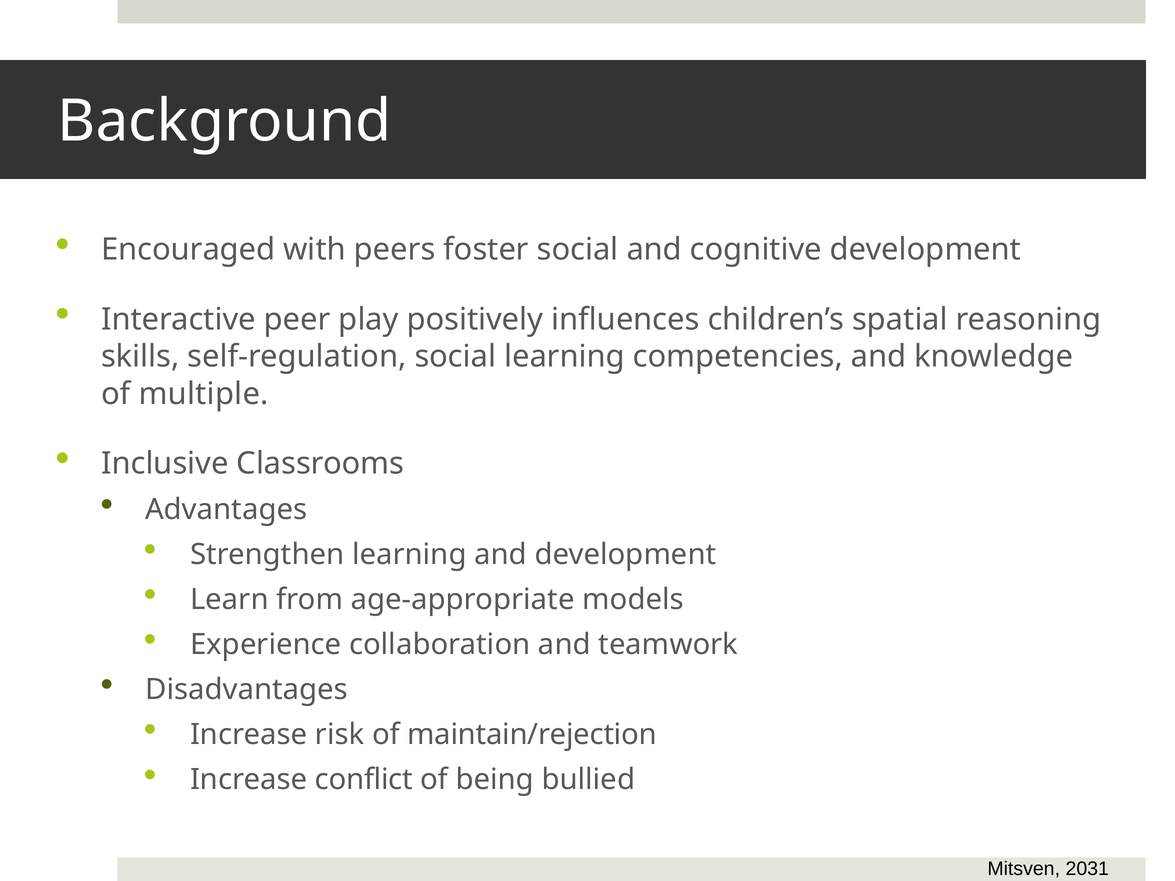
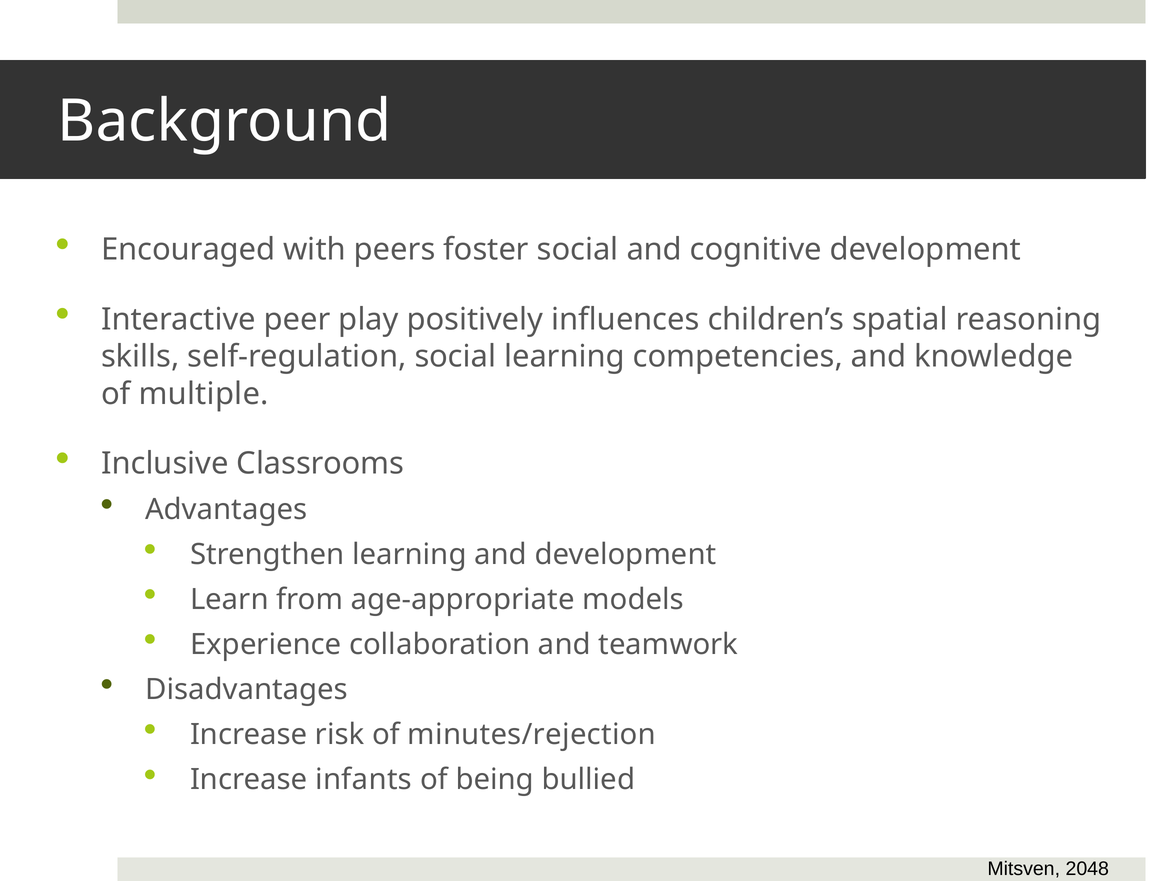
maintain/rejection: maintain/rejection -> minutes/rejection (532, 735)
conflict: conflict -> infants (364, 780)
2031: 2031 -> 2048 (1087, 869)
